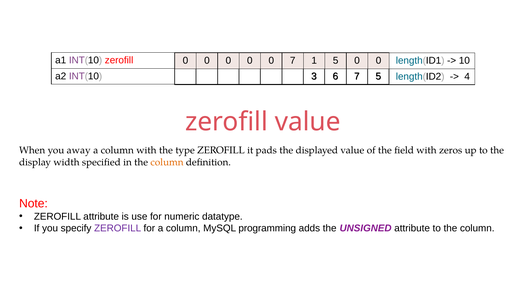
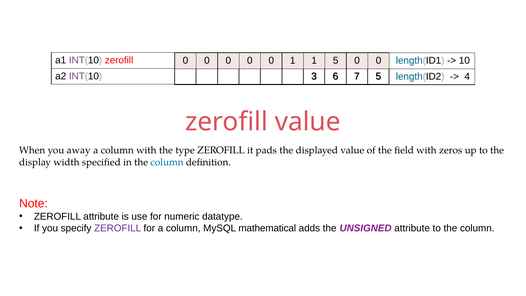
0 7: 7 -> 1 (293, 61)
column colour: orange -> blue (167, 162)
programming: programming -> mathematical (267, 228)
